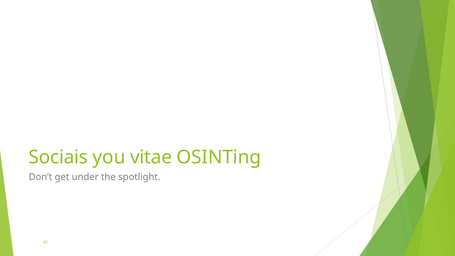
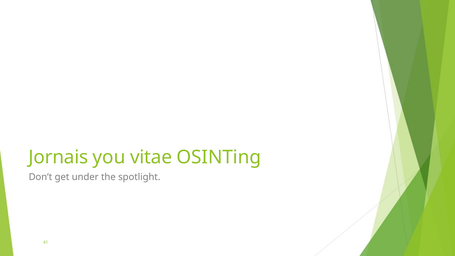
Sociais: Sociais -> Jornais (58, 157)
